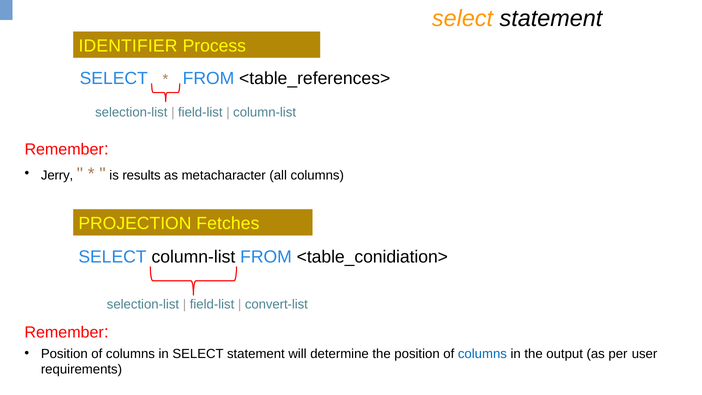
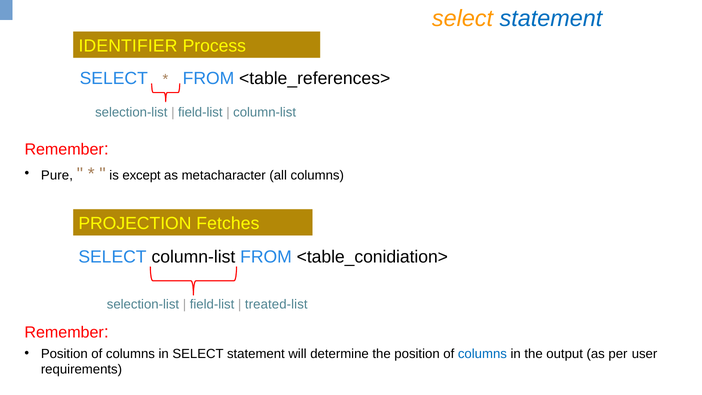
statement colour: black -> blue (551, 18)
Jerry: Jerry -> Pure (57, 175)
results: results -> except (142, 175)
convert-list: convert-list -> treated-list (276, 304)
